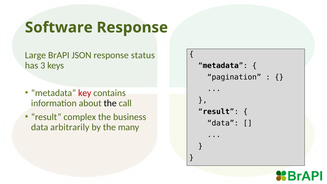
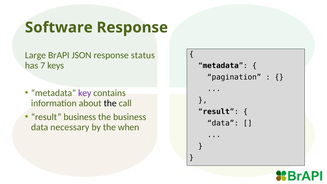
3: 3 -> 7 (43, 66)
key colour: red -> purple (85, 93)
result complex: complex -> business (80, 117)
arbitrarily: arbitrarily -> necessary (70, 127)
many: many -> when (129, 127)
